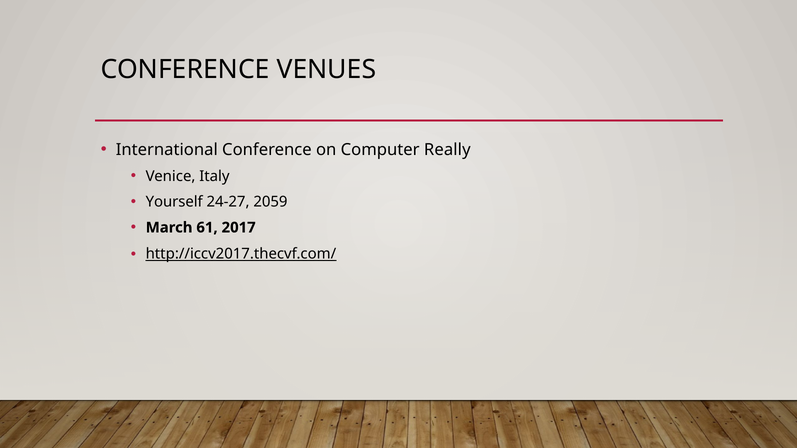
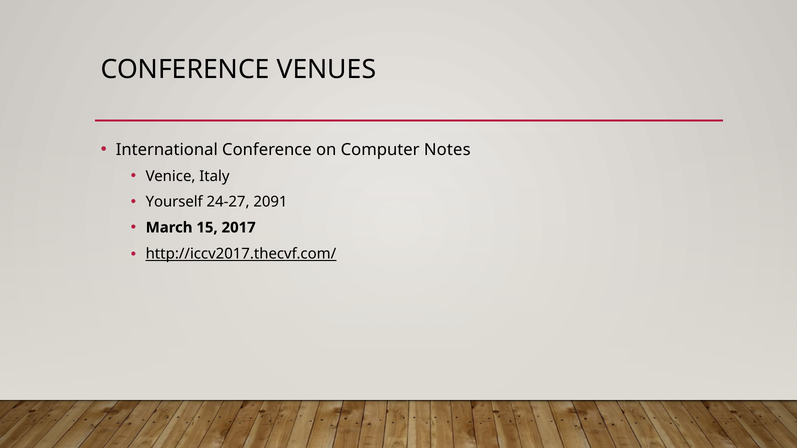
Really: Really -> Notes (447, 150)
2059: 2059 -> 2091 (270, 202)
61: 61 -> 15 (207, 228)
